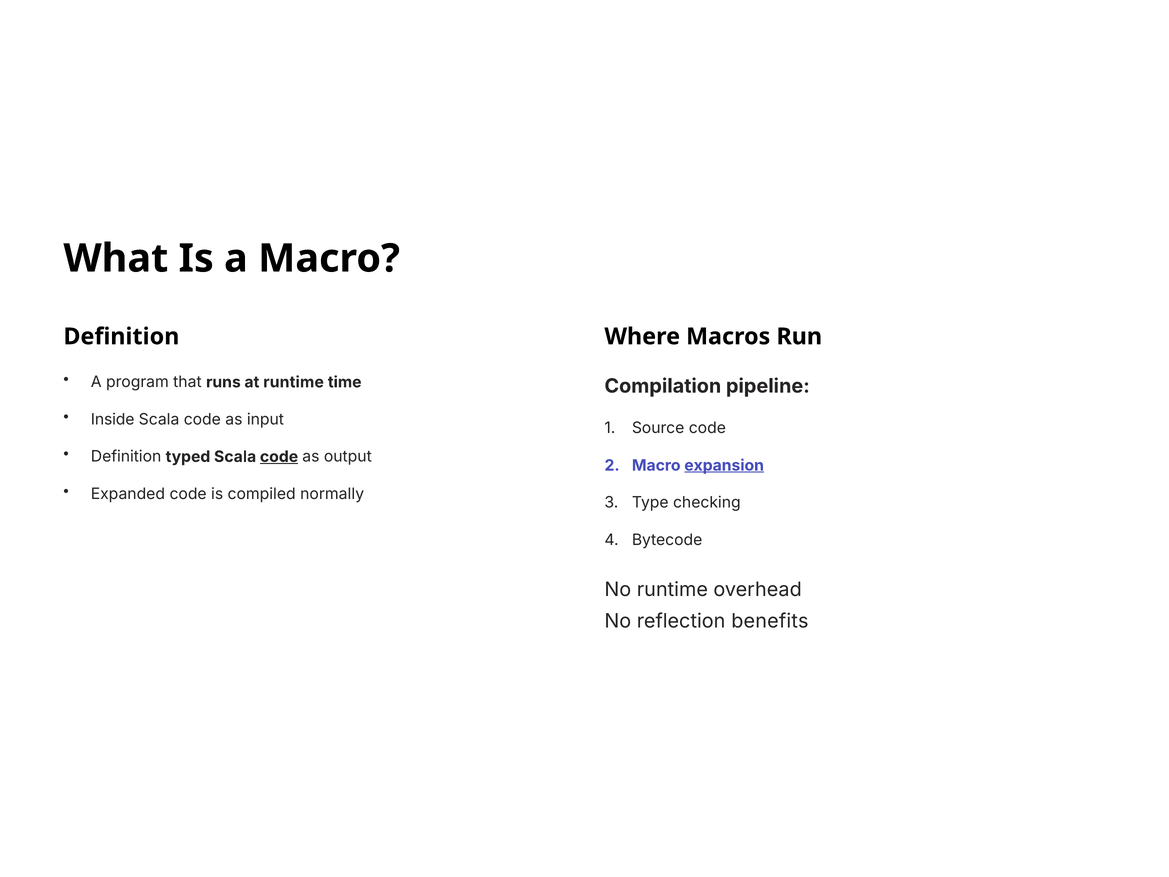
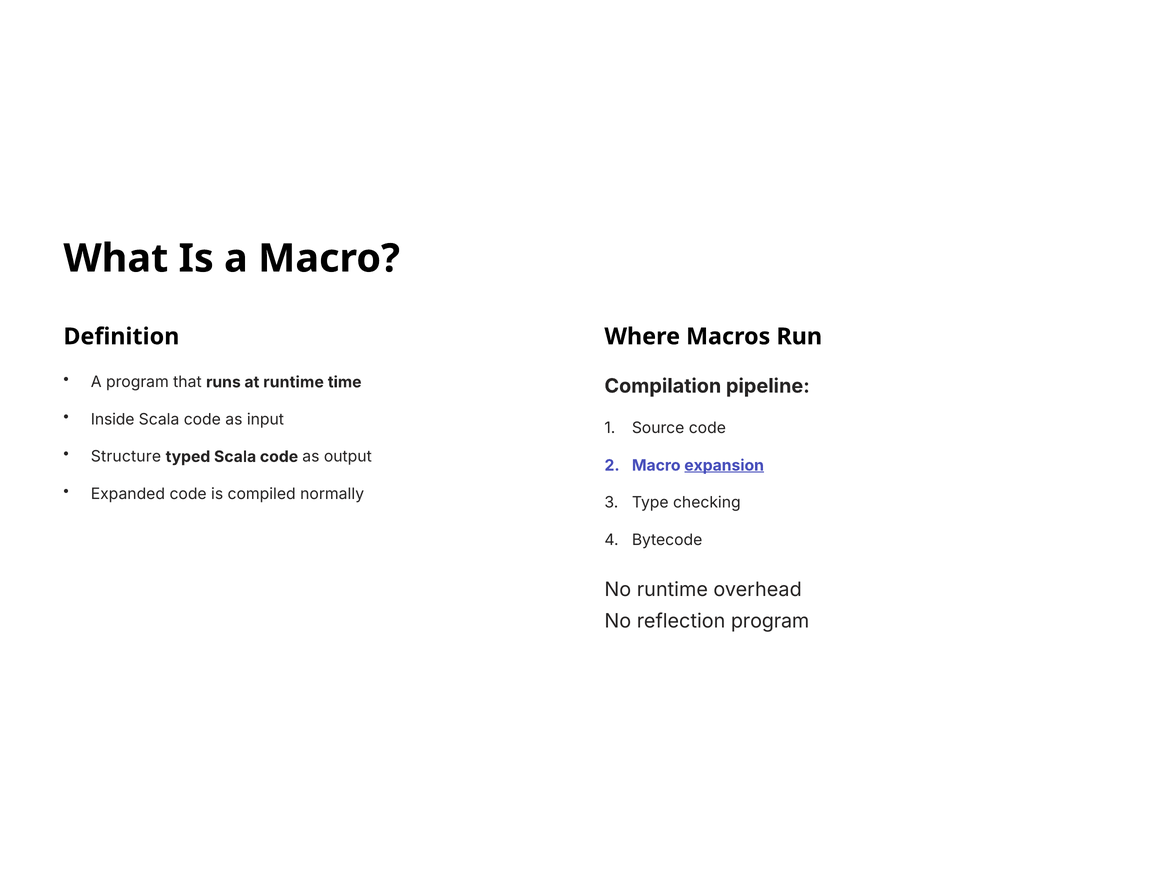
Definition: Definition -> Structure (126, 457)
code underline: present -> none (279, 457)
reflection benefits: benefits -> program (770, 621)
